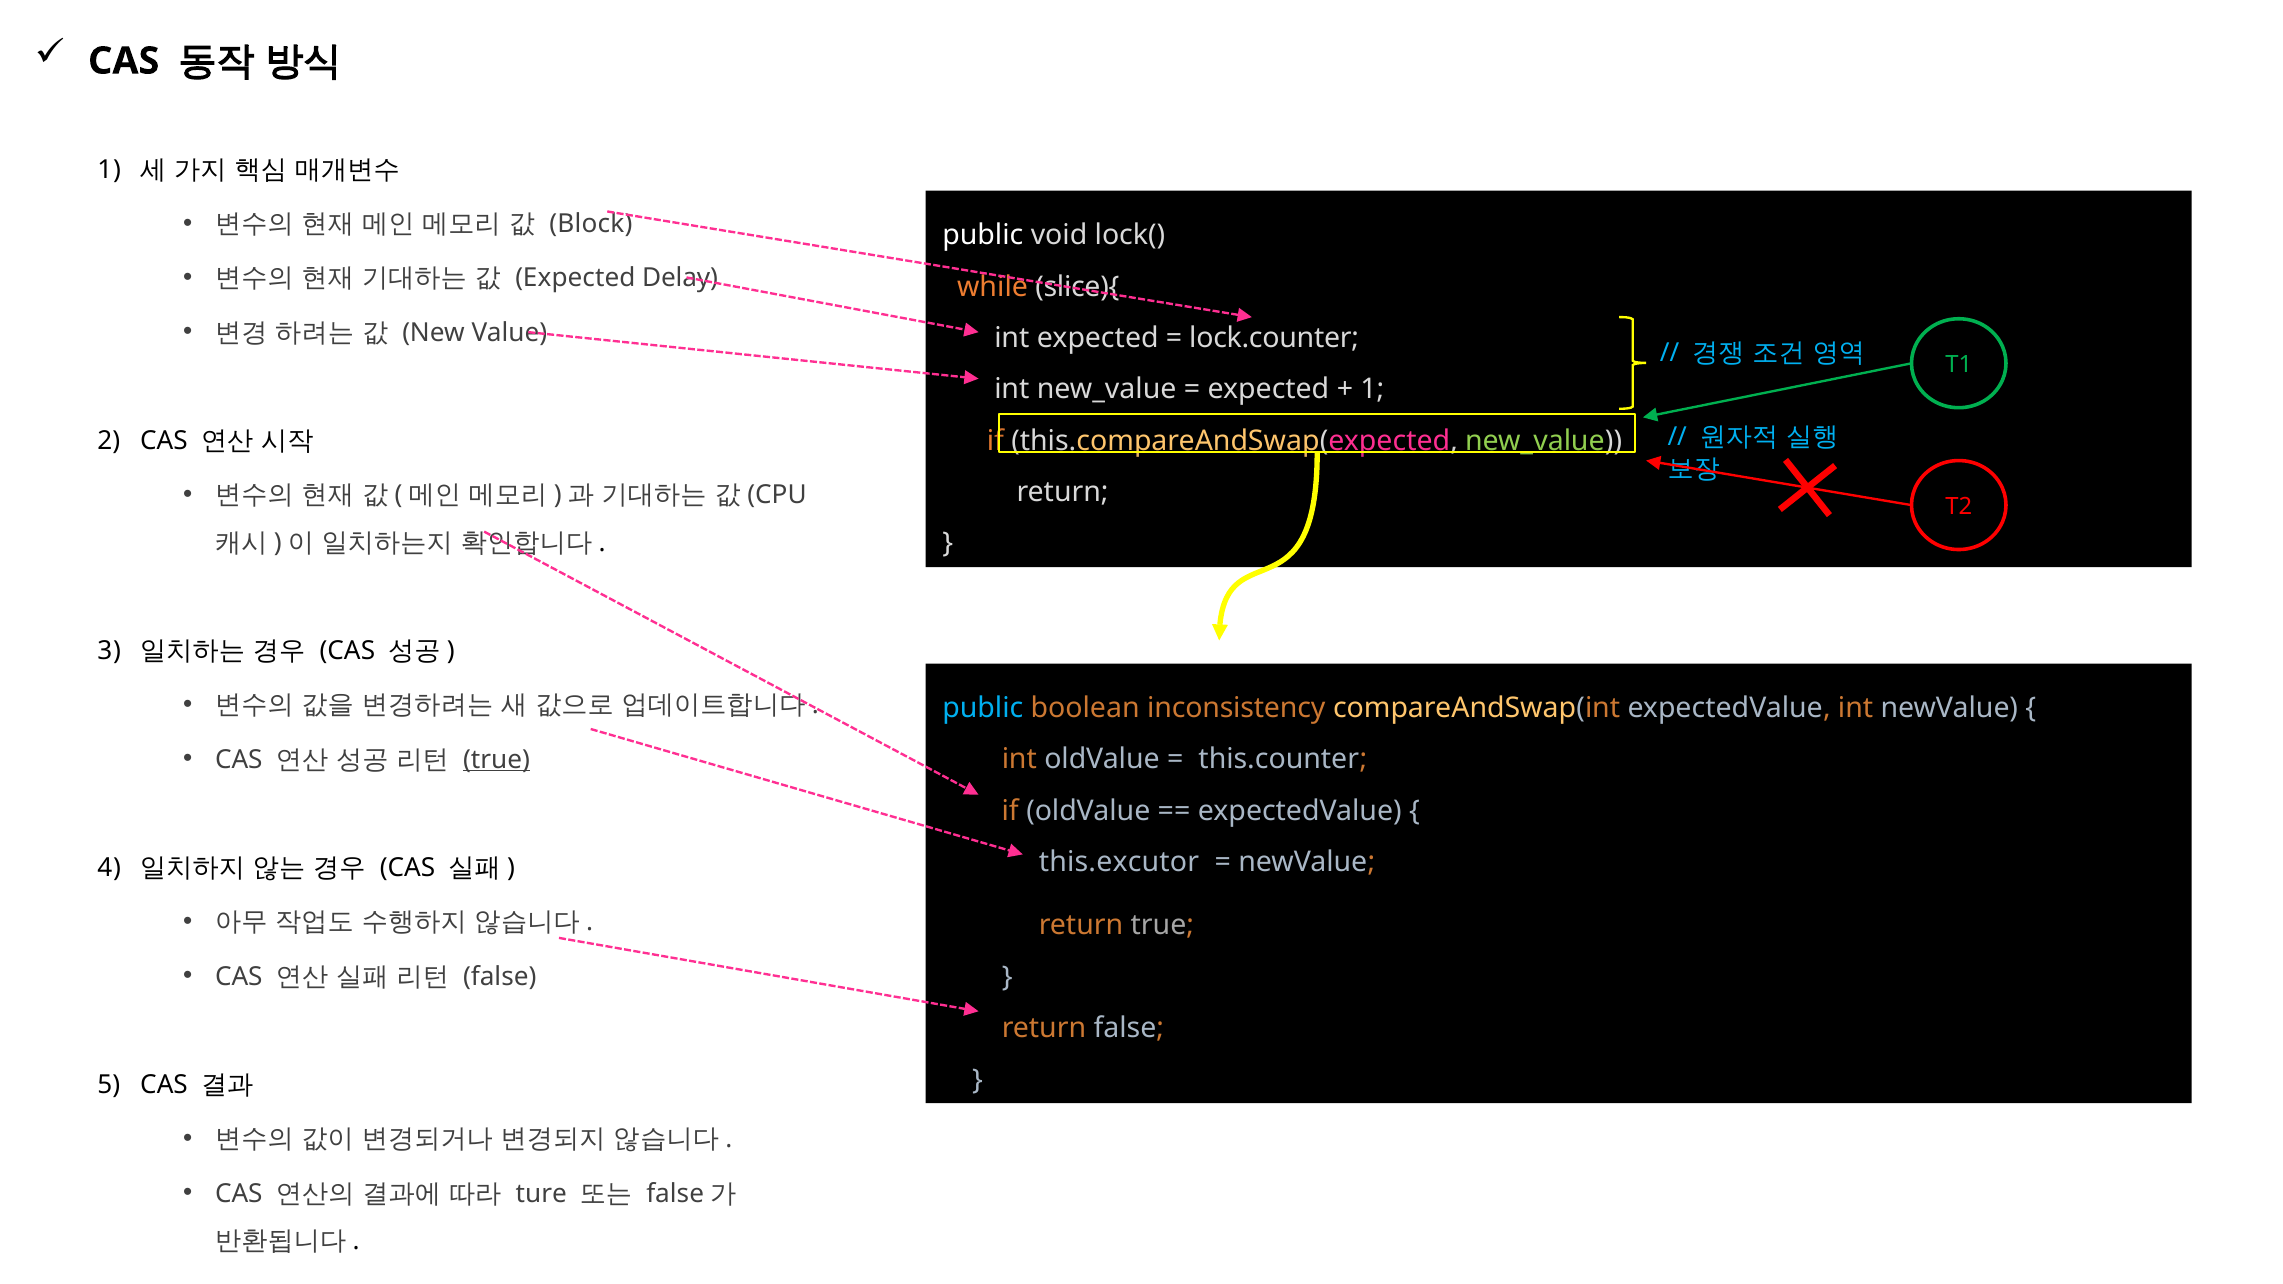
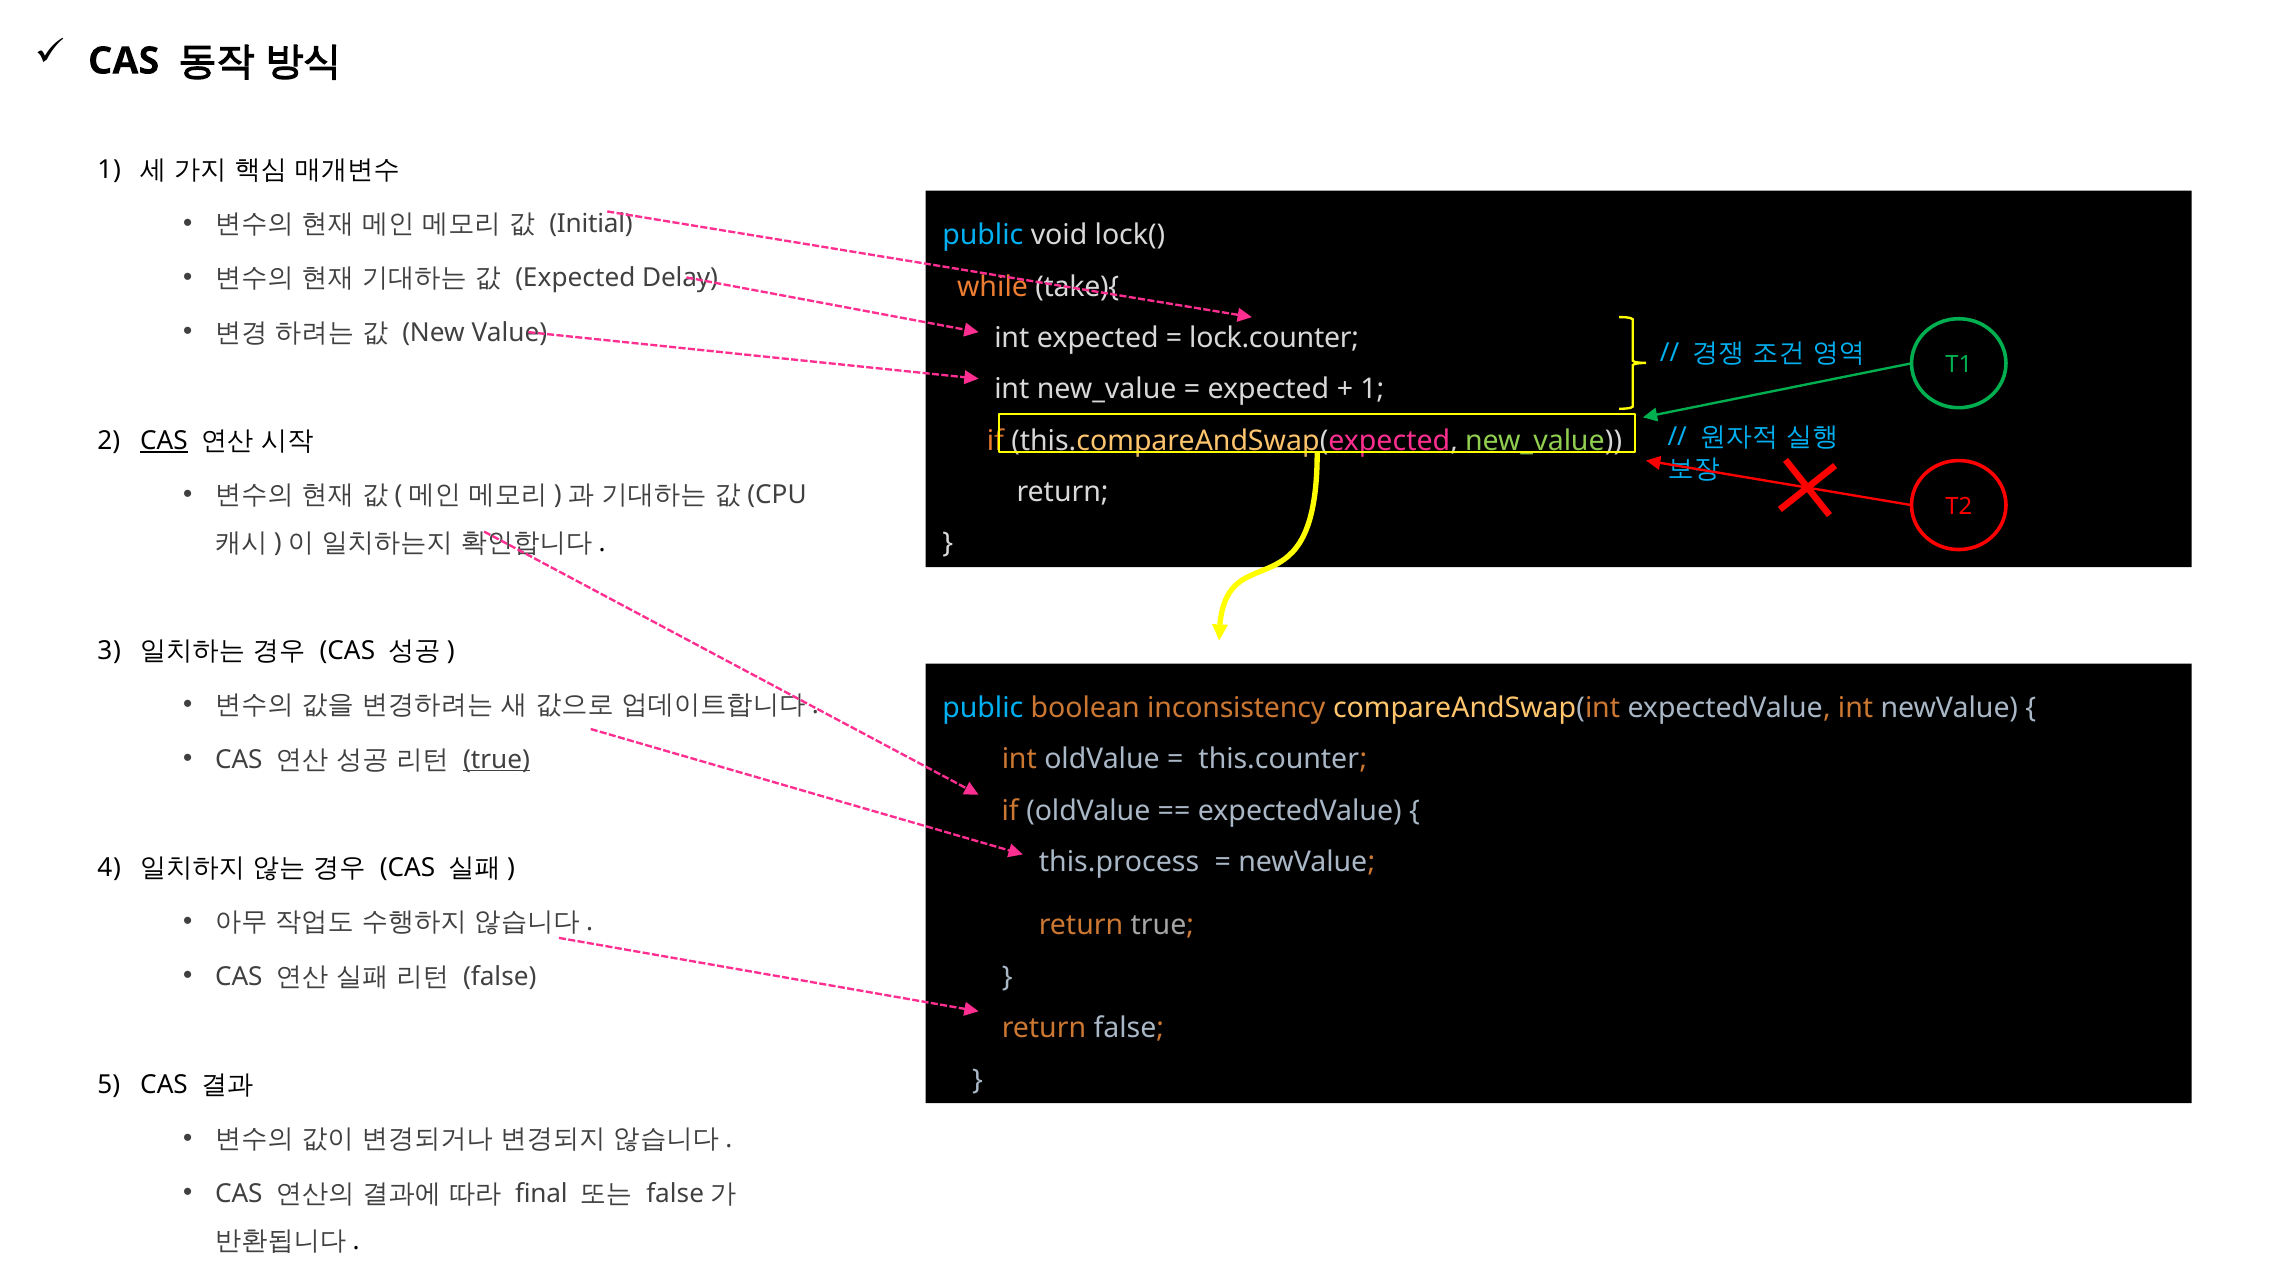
Block: Block -> Initial (591, 224)
public colour: white -> light blue (983, 235)
slice){: slice){ -> take){ (1077, 287)
CAS underline: none -> present (164, 441)
this.excutor: this.excutor -> this.process (1119, 862)
ture: ture -> final (541, 1194)
